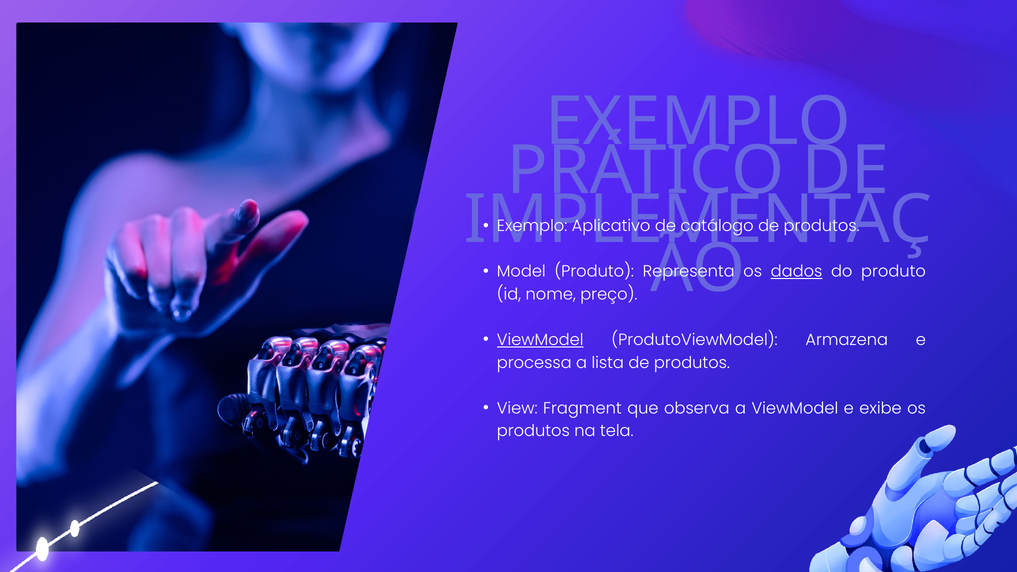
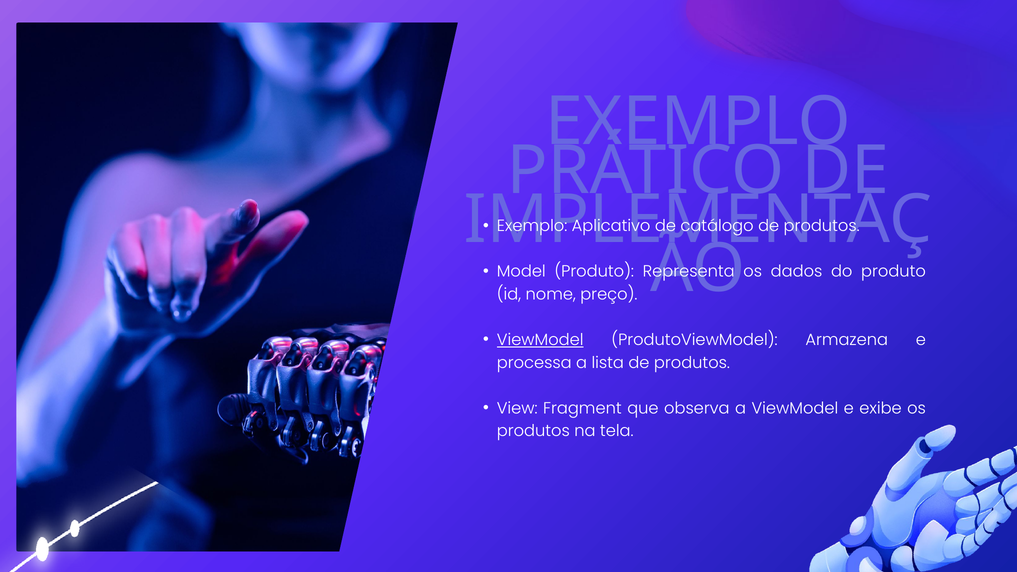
dados underline: present -> none (797, 272)
